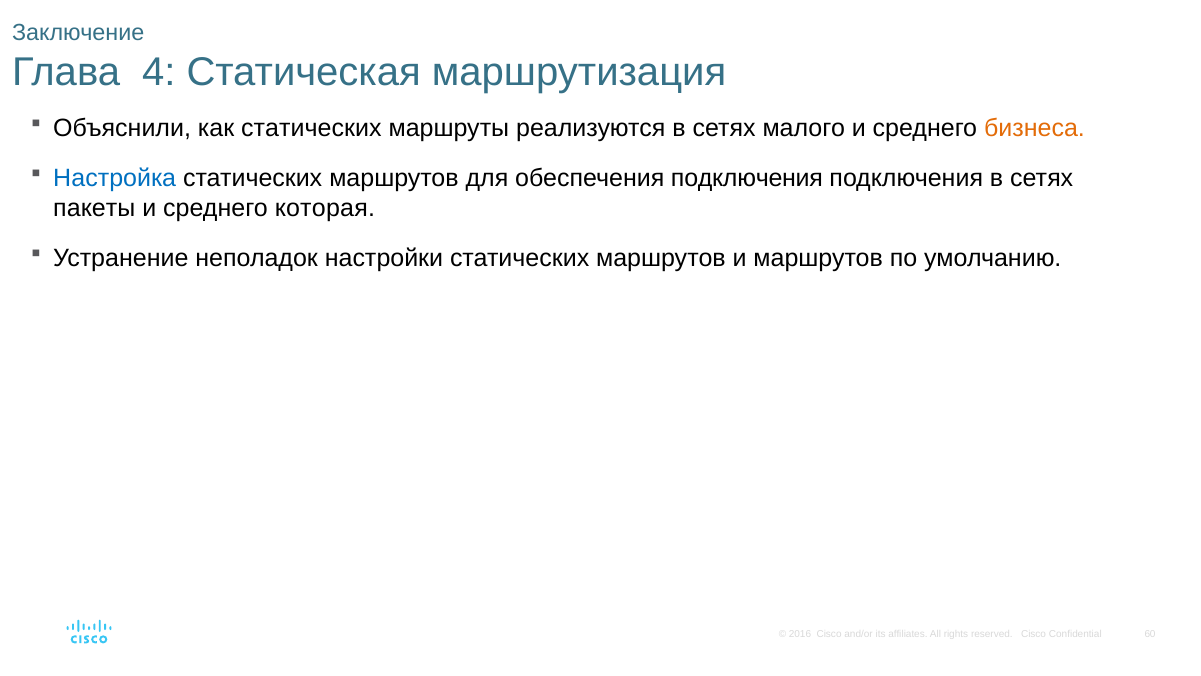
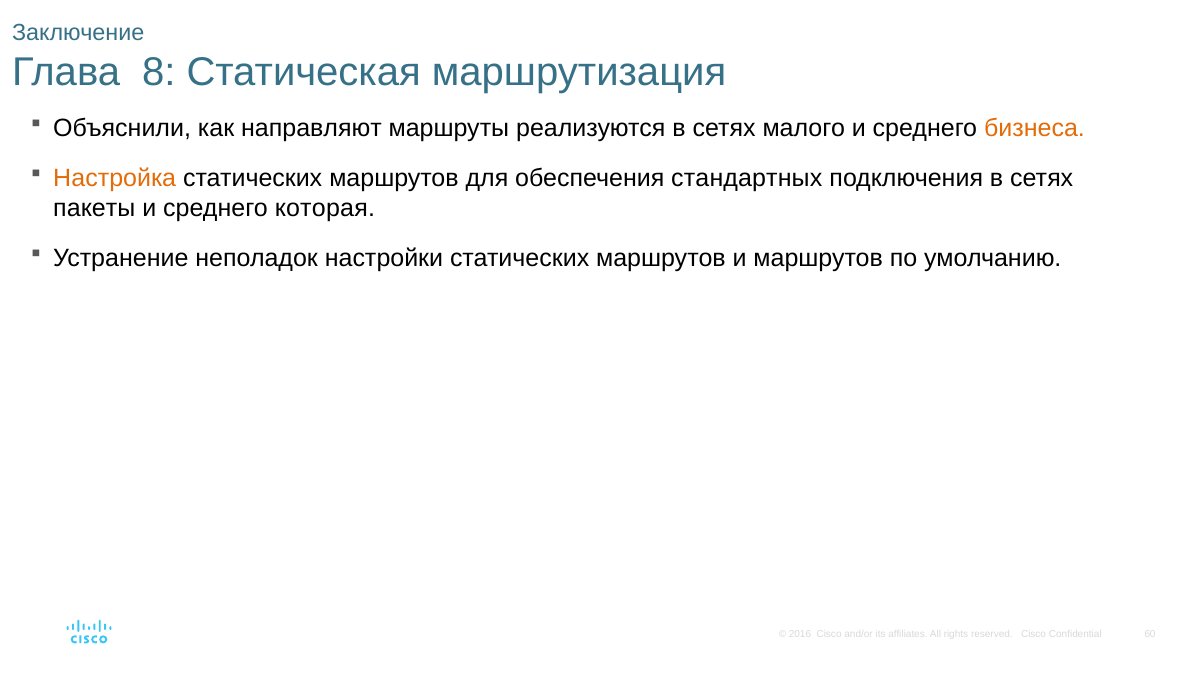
4: 4 -> 8 (159, 72)
как статических: статических -> направляют (311, 128)
Настройка colour: blue -> orange (115, 178)
обеспечения подключения: подключения -> стандартных (747, 178)
